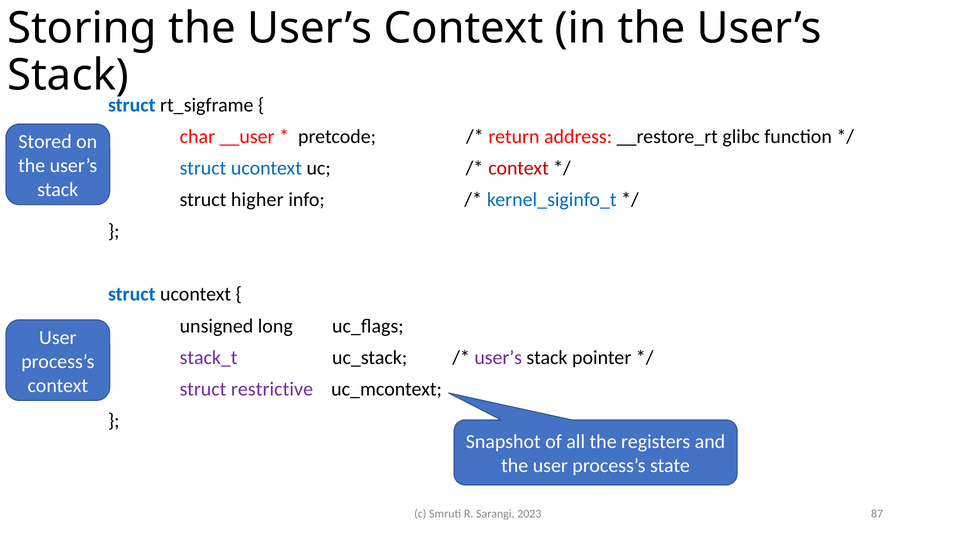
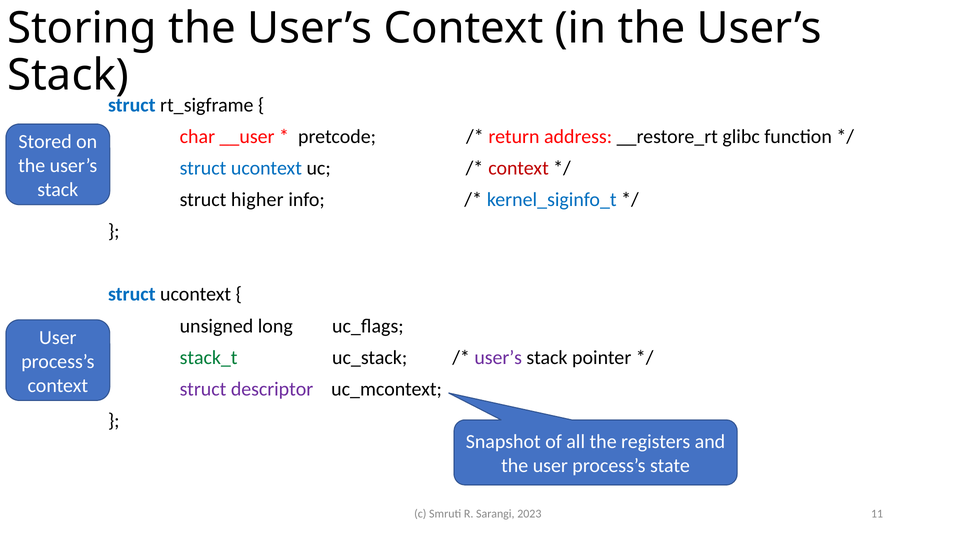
stack_t colour: purple -> green (209, 357)
restrictive: restrictive -> descriptor (272, 389)
87: 87 -> 11 (877, 513)
